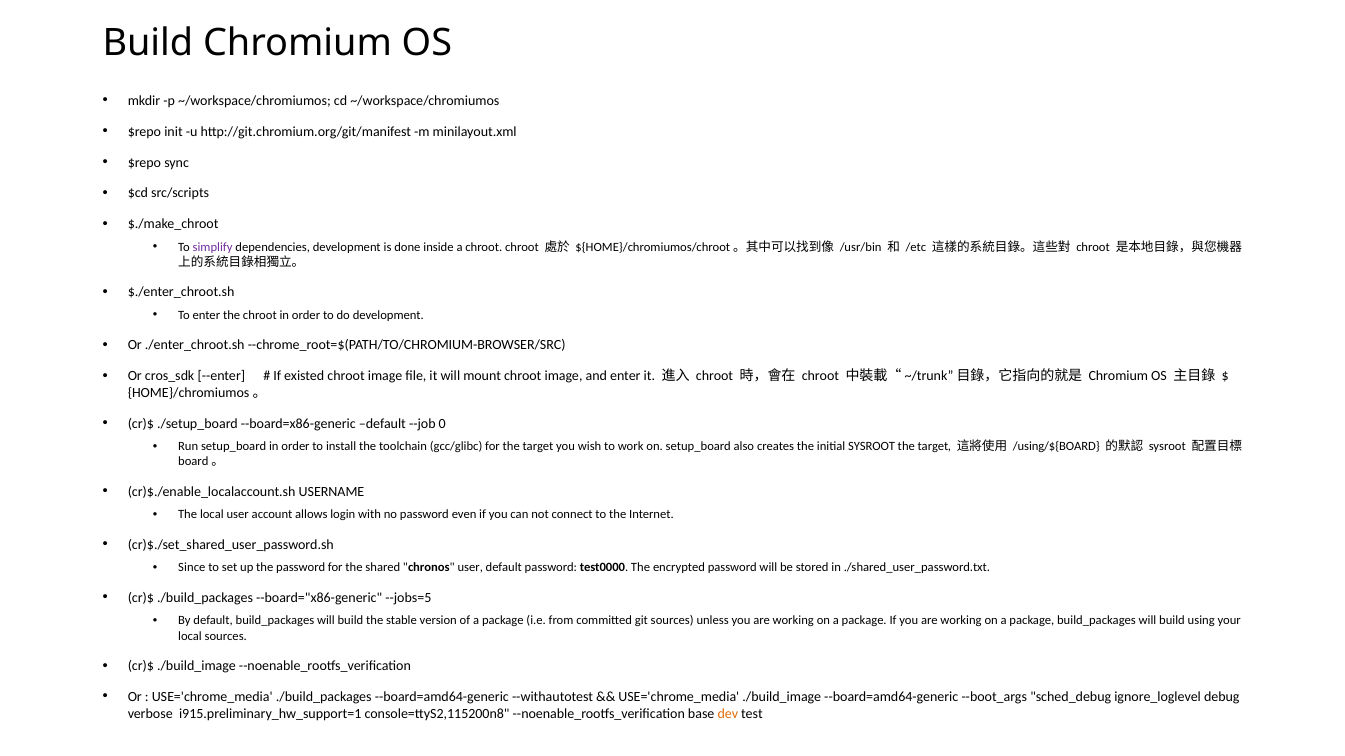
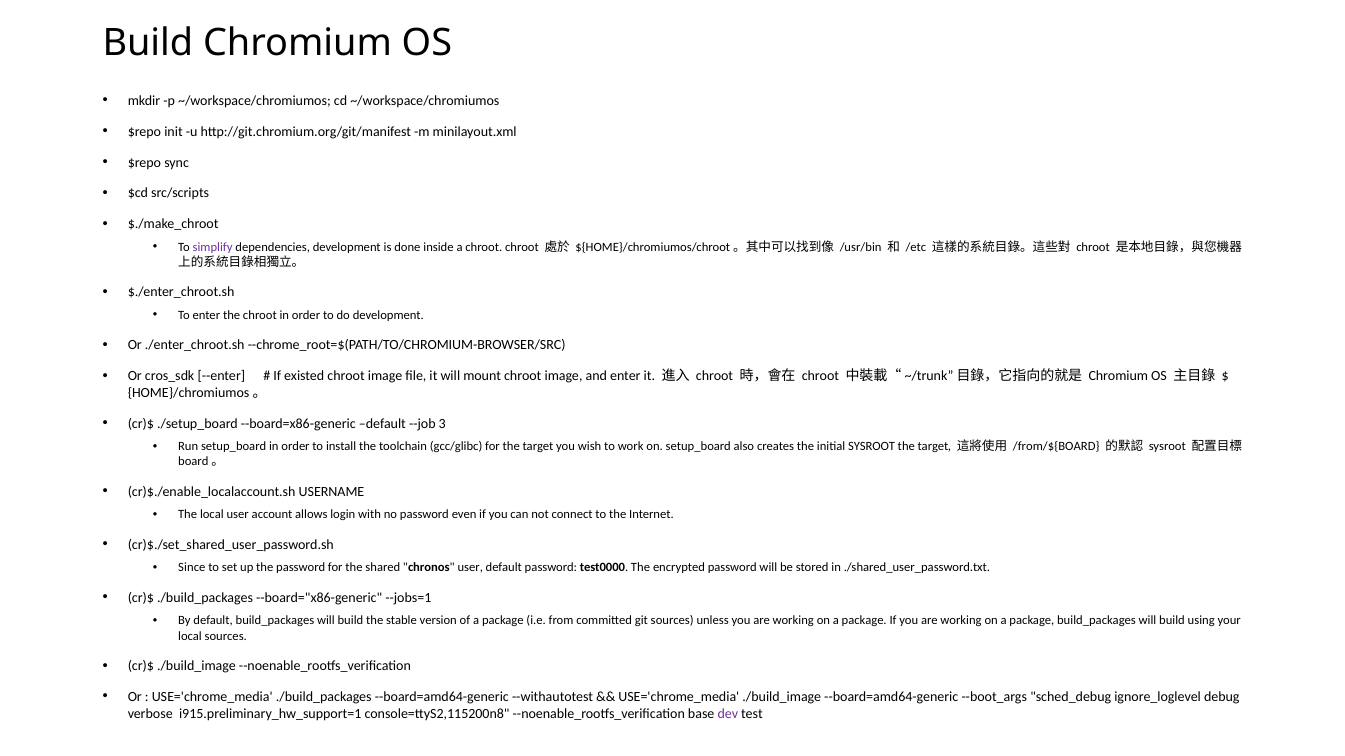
0: 0 -> 3 (442, 424)
/using/${BOARD: /using/${BOARD -> /from/${BOARD (1056, 447)
--jobs=5: --jobs=5 -> --jobs=1 (408, 598)
dev colour: orange -> purple (728, 714)
